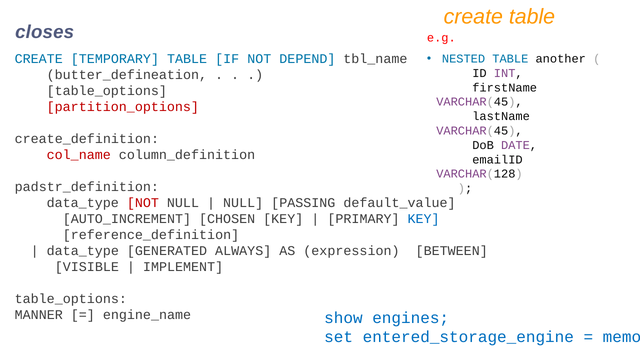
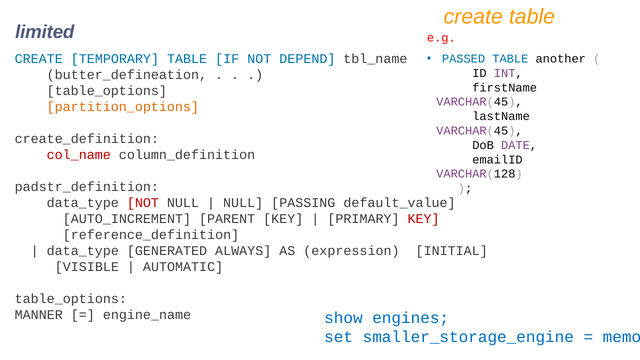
closes: closes -> limited (45, 32)
NESTED: NESTED -> PASSED (464, 59)
partition_options colour: red -> orange (123, 107)
CHOSEN: CHOSEN -> PARENT (227, 219)
KEY colour: blue -> red (424, 219)
BETWEEN: BETWEEN -> INITIAL (452, 251)
IMPLEMENT: IMPLEMENT -> AUTOMATIC (183, 267)
entered_storage_engine: entered_storage_engine -> smaller_storage_engine (468, 337)
